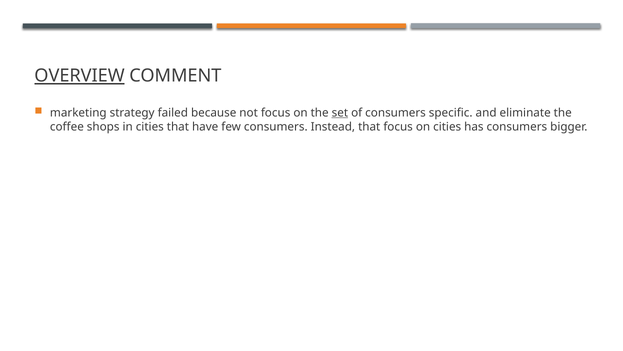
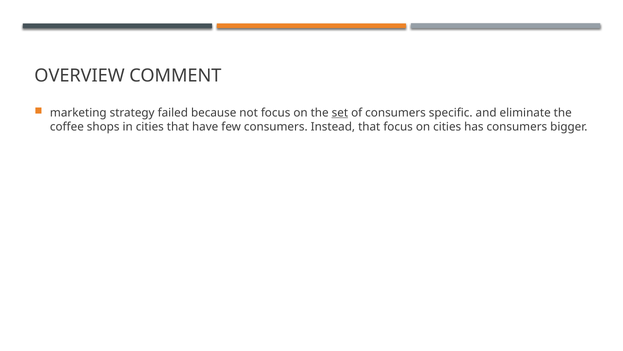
OVERVIEW underline: present -> none (80, 76)
